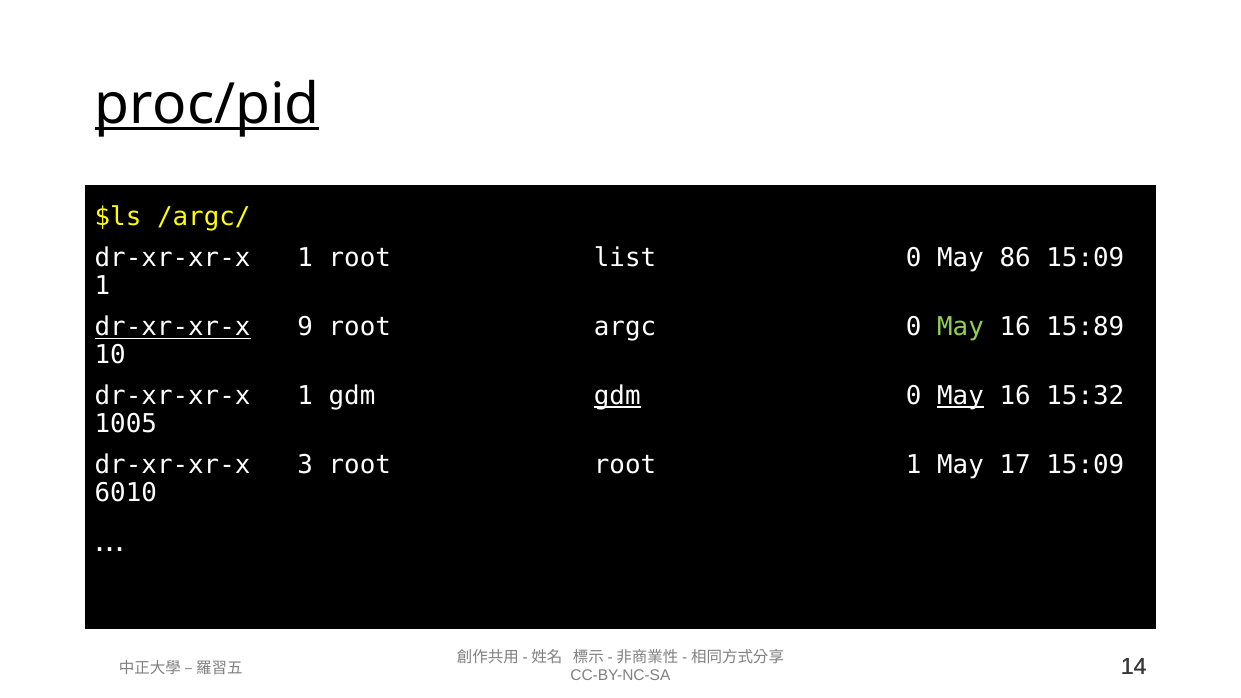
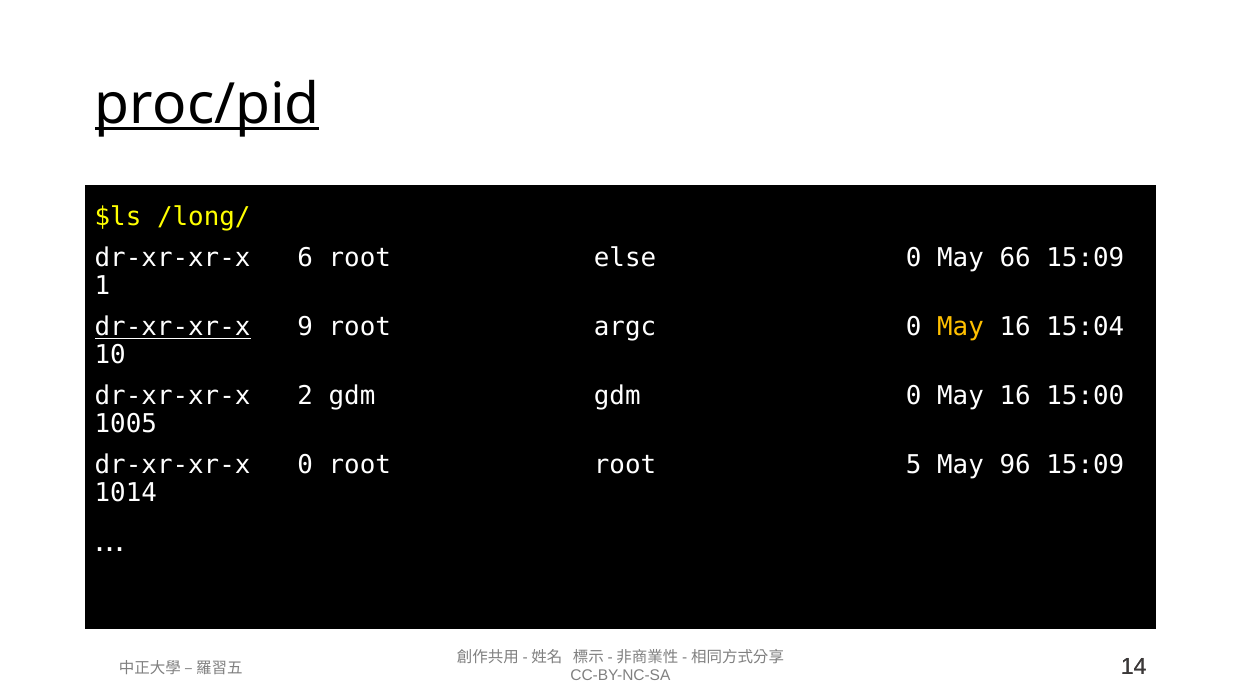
/argc/: /argc/ -> /long/ (204, 217)
1: 1 -> 6 (305, 258)
list: list -> else (625, 258)
86: 86 -> 66 (1015, 258)
May colour: light green -> yellow (960, 327)
15:89: 15:89 -> 15:04 (1085, 327)
1: 1 -> 2 (305, 396)
gdm underline: present -> none (617, 396)
May underline: present -> none (960, 396)
15:32: 15:32 -> 15:00 (1085, 396)
dr-xr-xr-x 3: 3 -> 0 (305, 465)
root 1: 1 -> 5 (914, 465)
17: 17 -> 96 (1015, 465)
6010: 6010 -> 1014 (126, 493)
